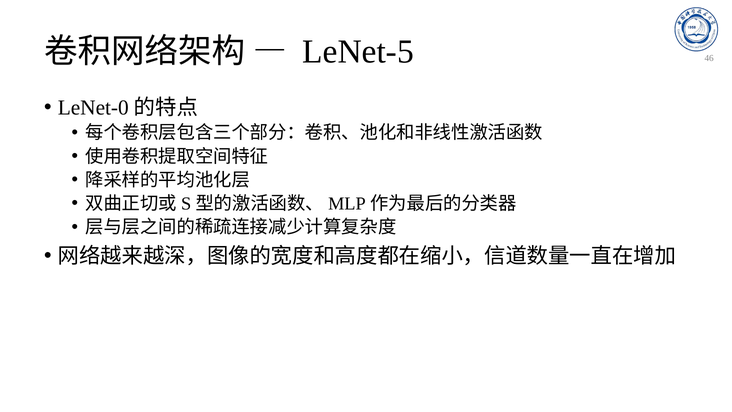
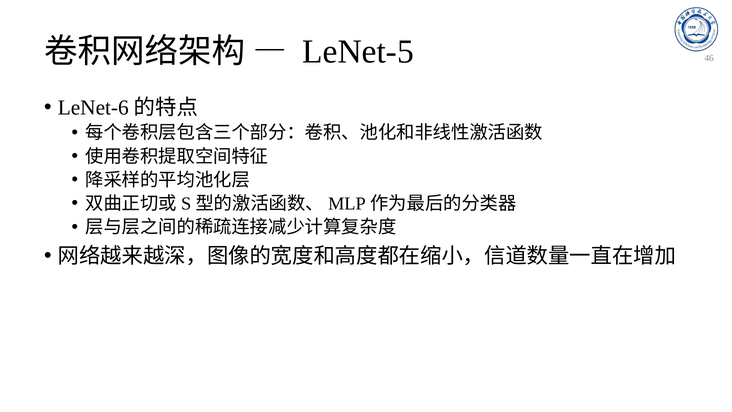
LeNet-0: LeNet-0 -> LeNet-6 (93, 108)
